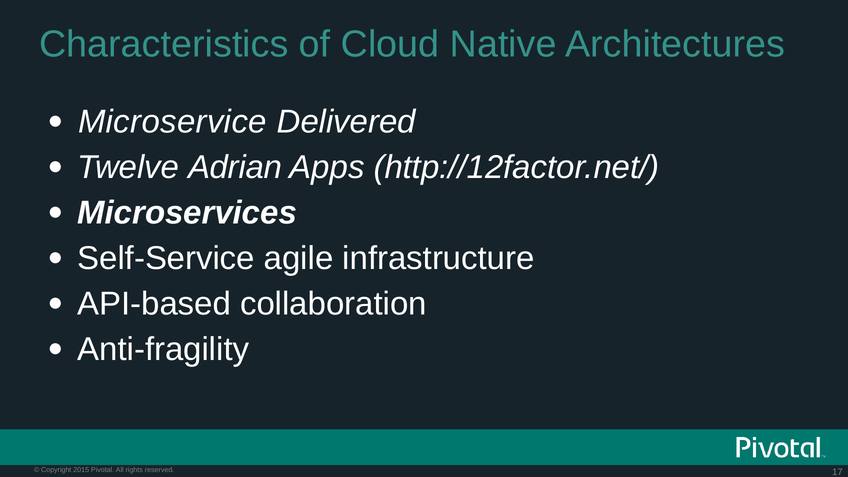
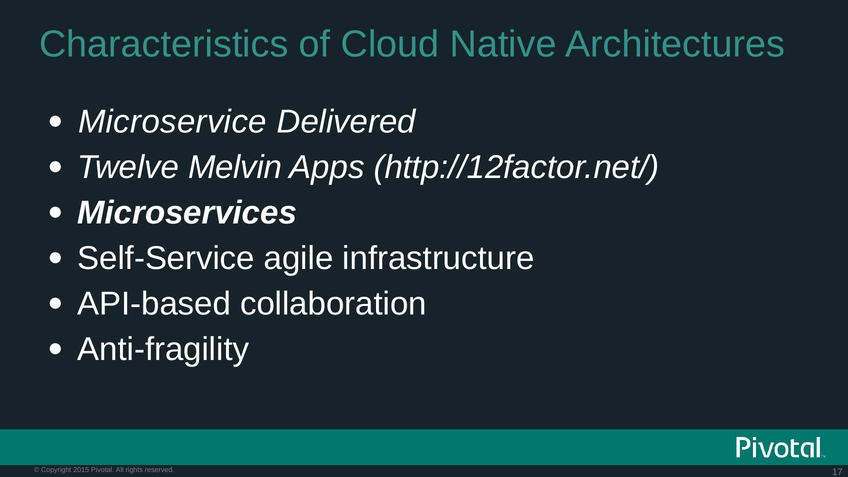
Adrian: Adrian -> Melvin (235, 168)
